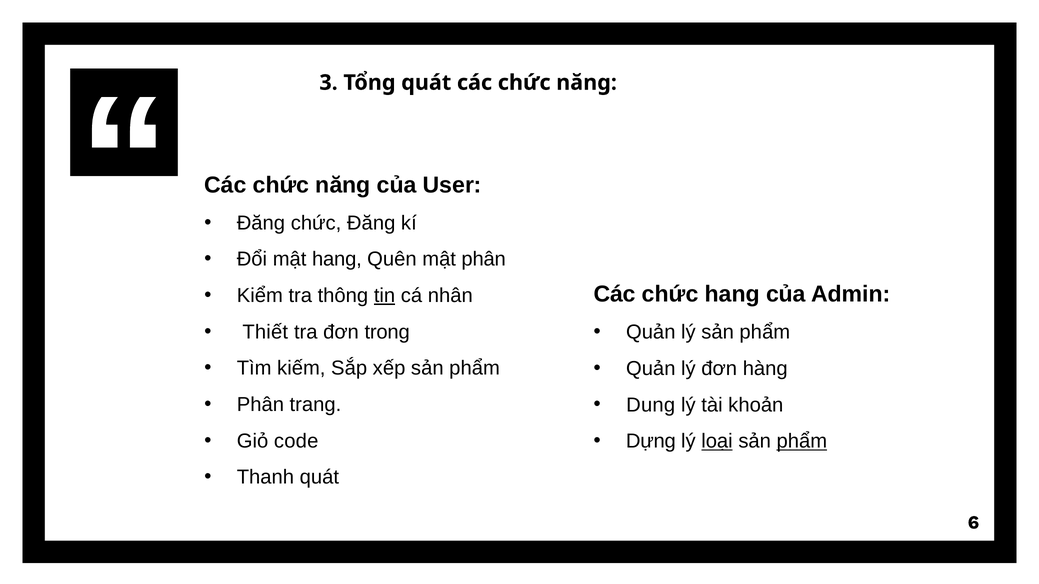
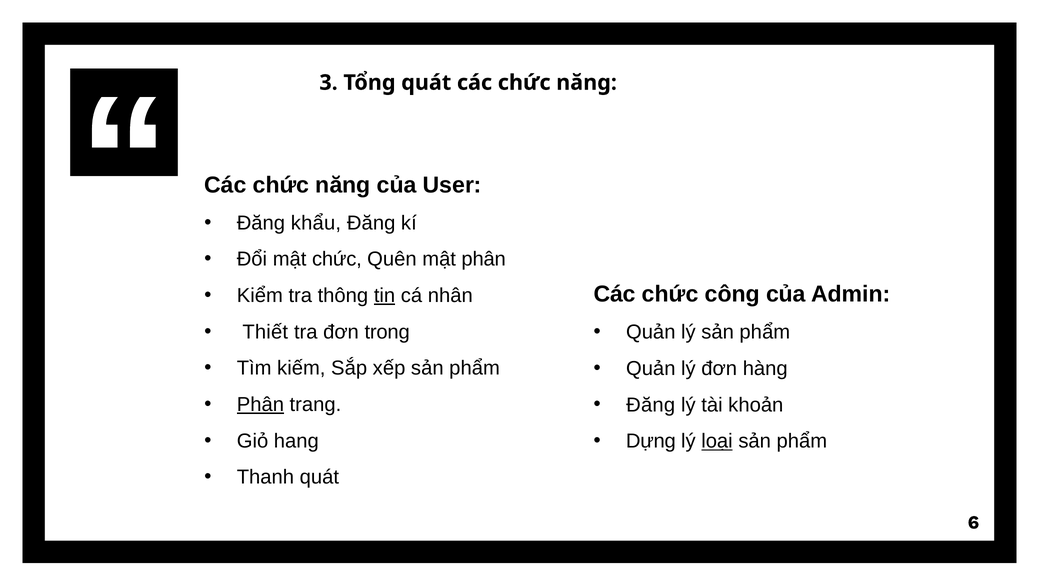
Đăng chức: chức -> khẩu (316, 223)
mật hang: hang -> chức (337, 259)
chức hang: hang -> công (732, 295)
Phân underline: none -> present (260, 405)
Dung: Dung -> Đăng (651, 405)
code: code -> hang (296, 441)
phẩm underline: present -> none (802, 442)
